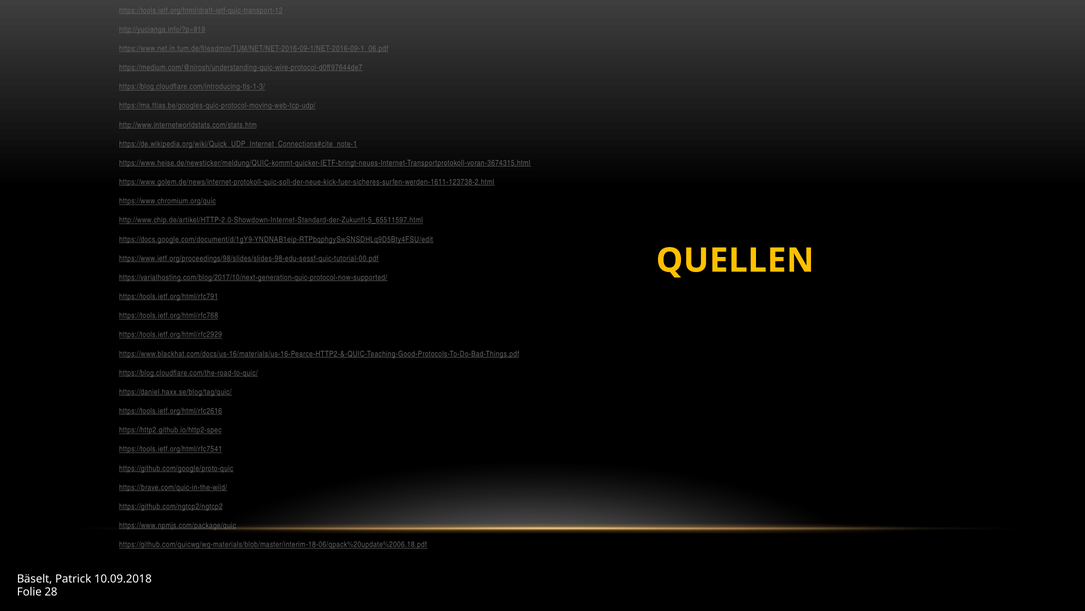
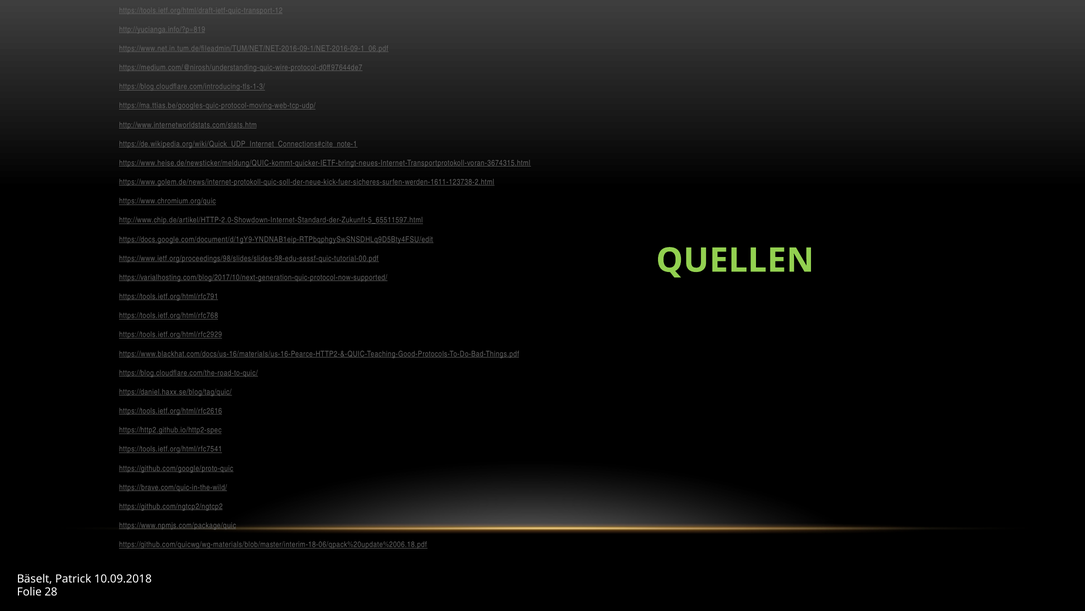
QUELLEN colour: yellow -> light green (735, 260)
